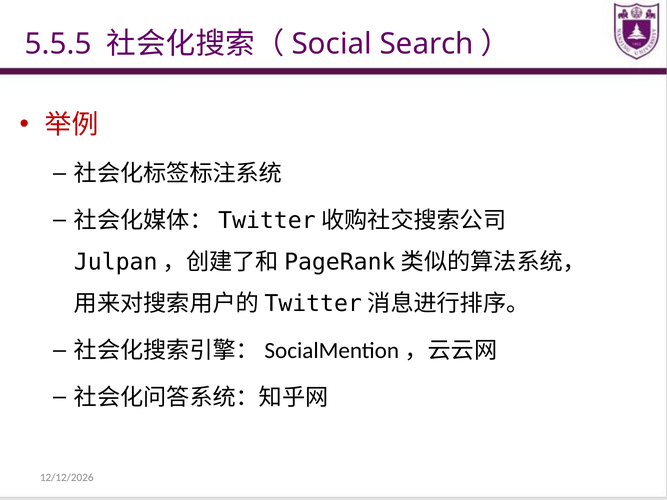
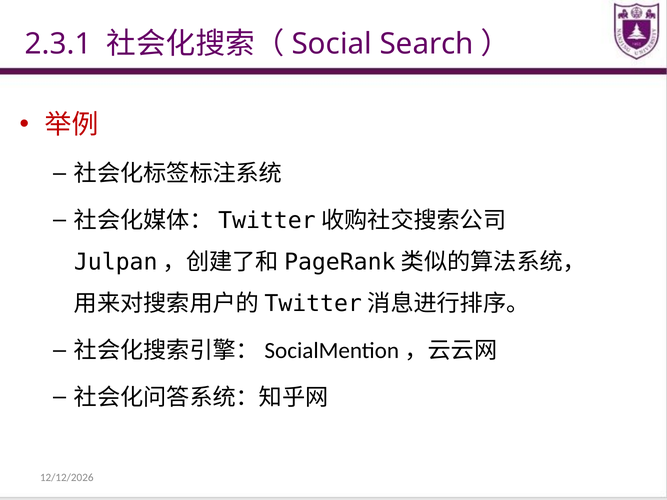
5.5.5: 5.5.5 -> 2.3.1 (58, 44)
